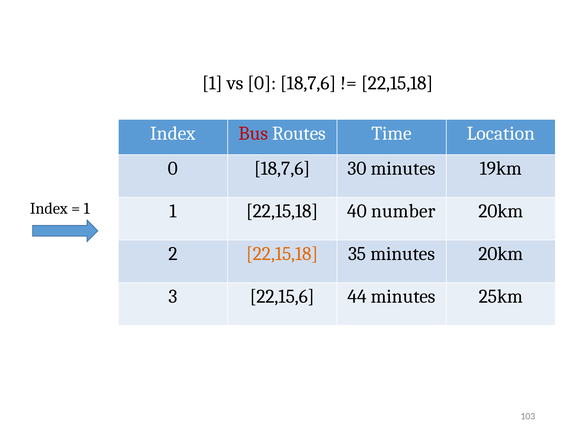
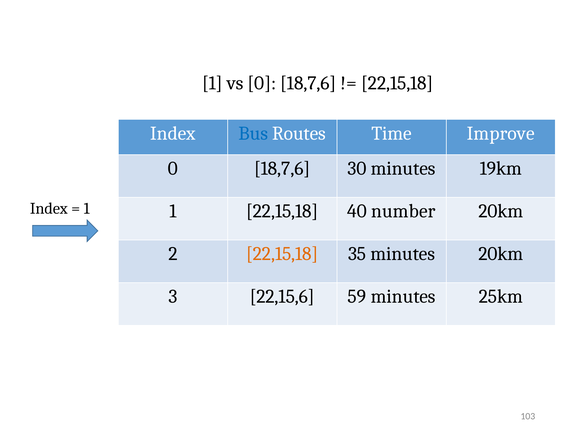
Bus colour: red -> blue (253, 133)
Location: Location -> Improve (501, 133)
44: 44 -> 59 (357, 296)
